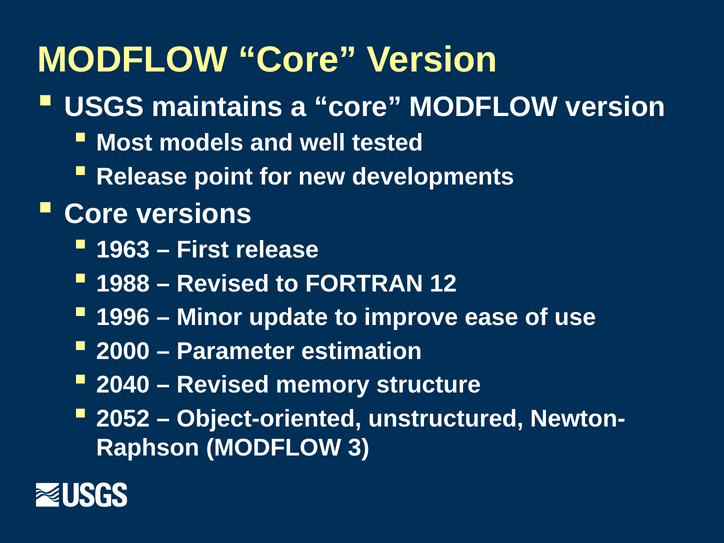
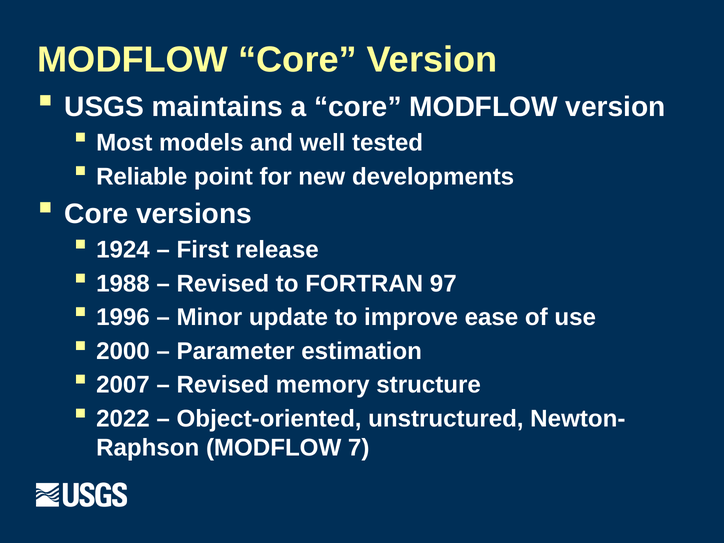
Release: Release -> Reliable (142, 177)
1963: 1963 -> 1924 (123, 250)
12: 12 -> 97 (443, 284)
2040: 2040 -> 2007 (123, 385)
2052: 2052 -> 2022 (123, 419)
3: 3 -> 7 (359, 448)
